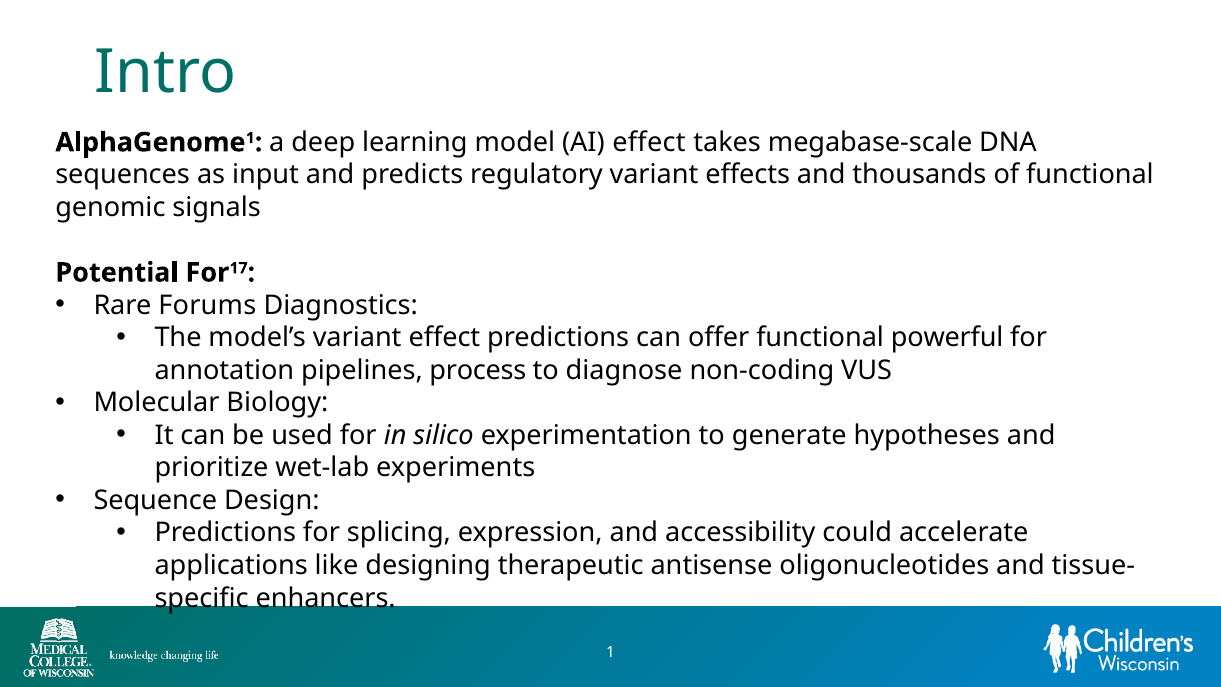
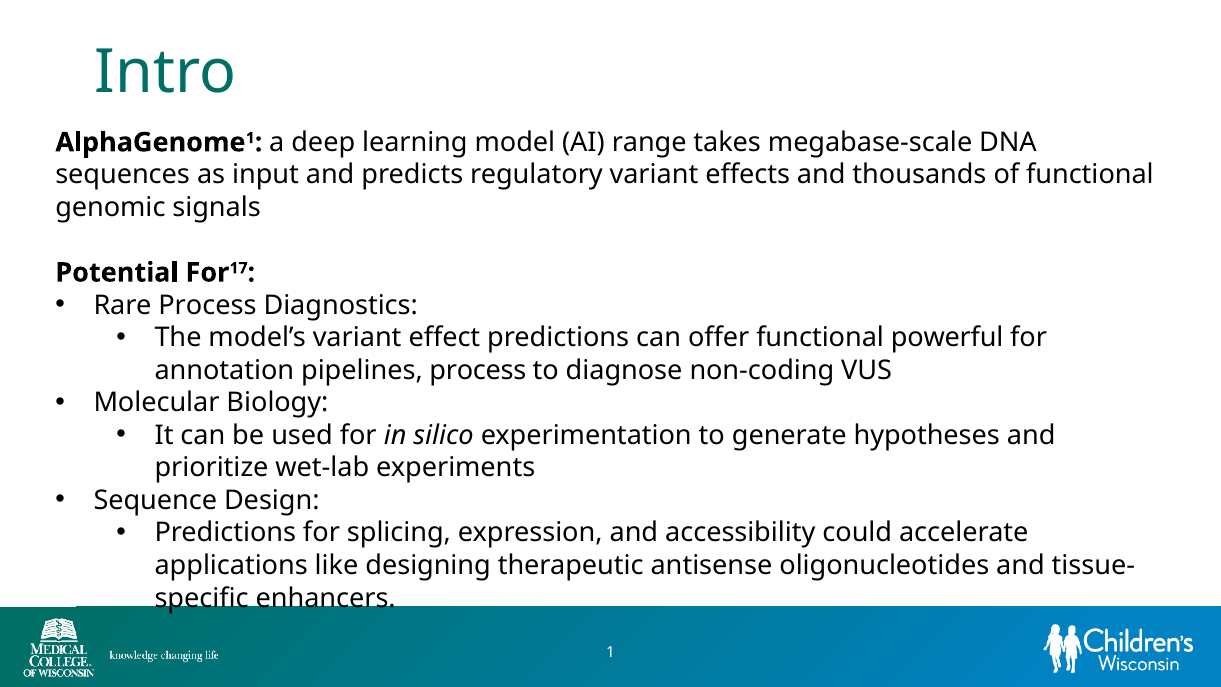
AI effect: effect -> range (649, 142)
Rare Forums: Forums -> Process (207, 305)
